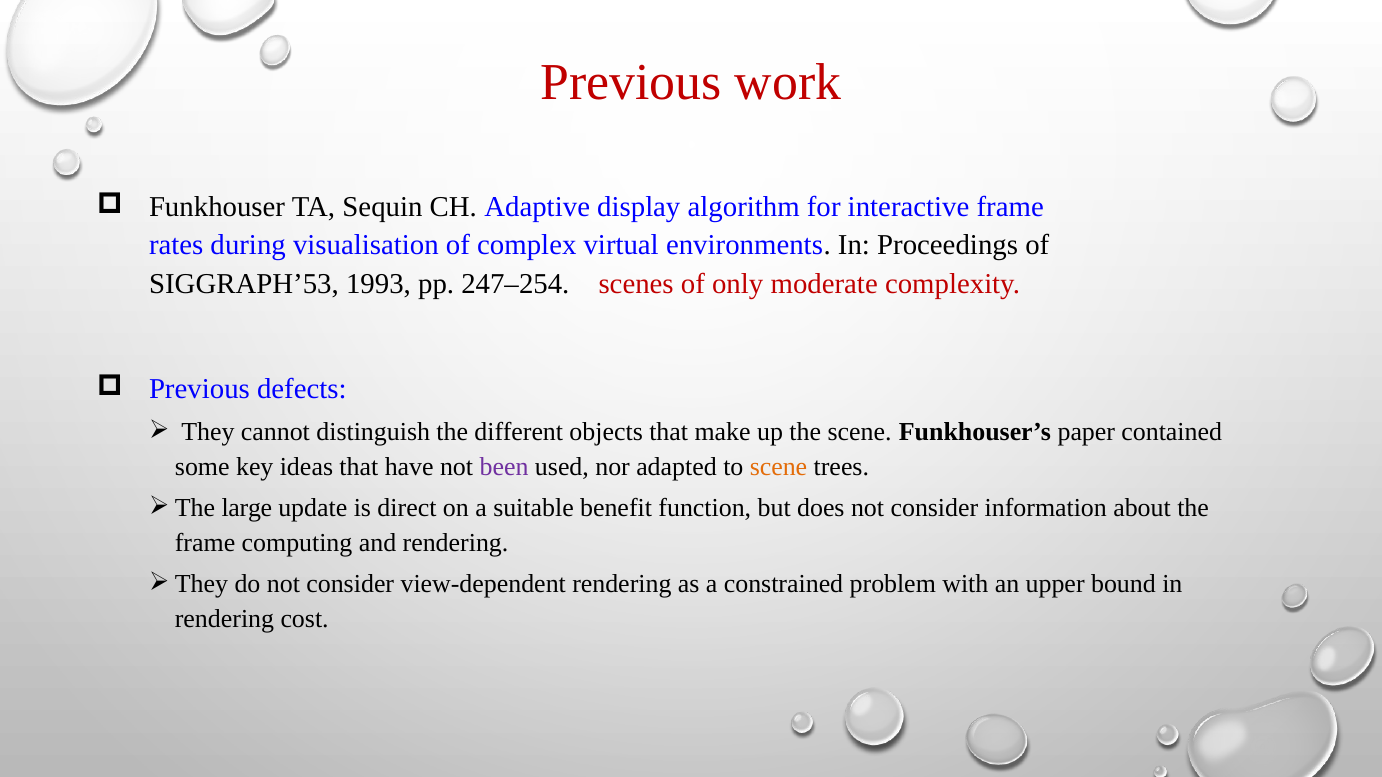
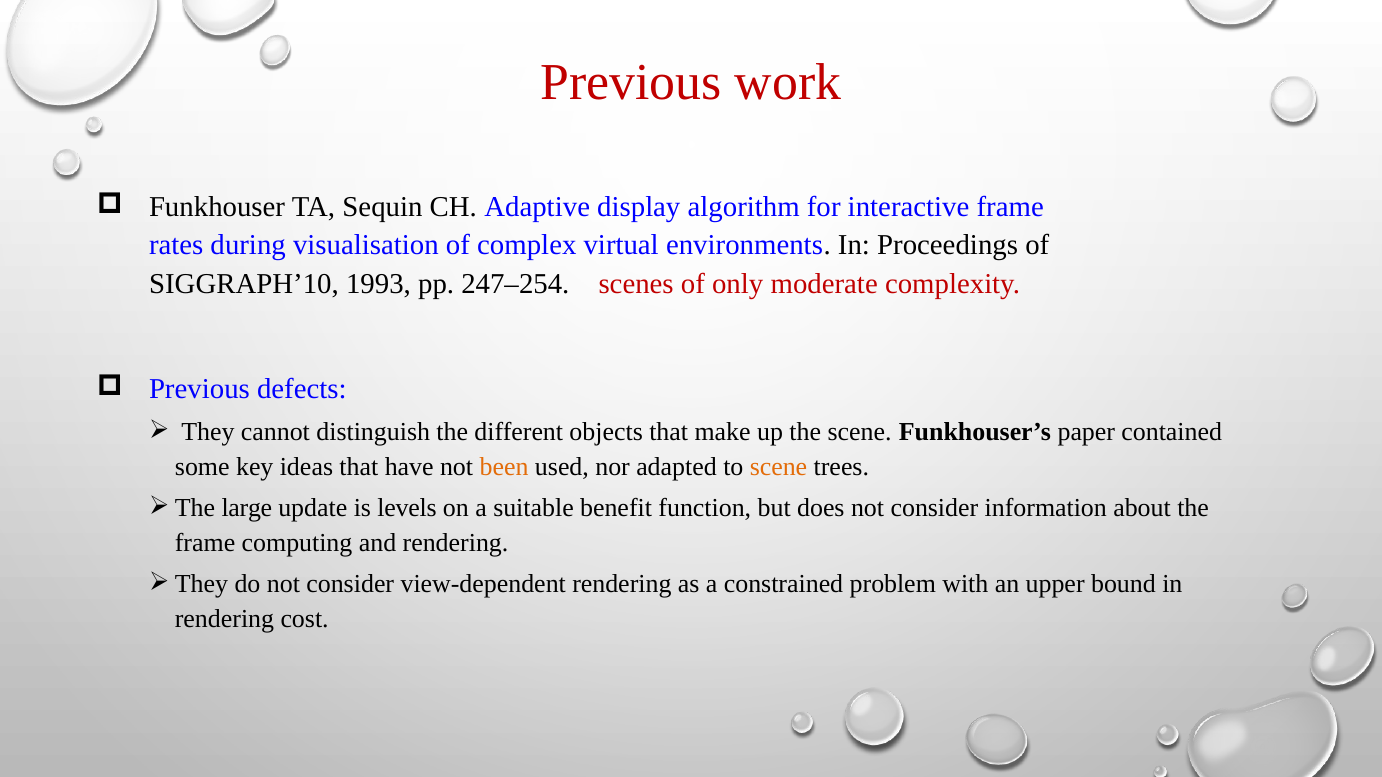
SIGGRAPH’53: SIGGRAPH’53 -> SIGGRAPH’10 (244, 284)
been colour: purple -> orange (504, 467)
direct: direct -> levels (407, 508)
